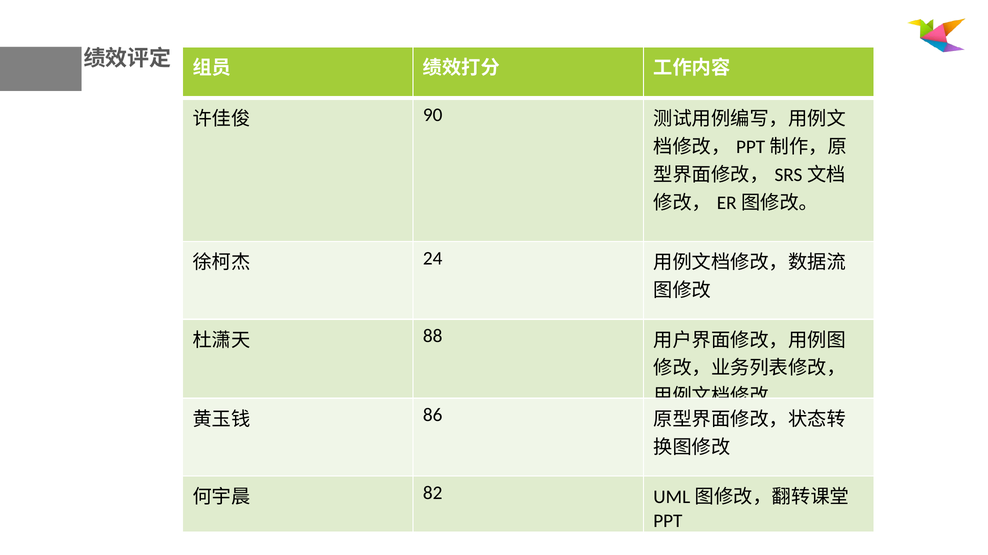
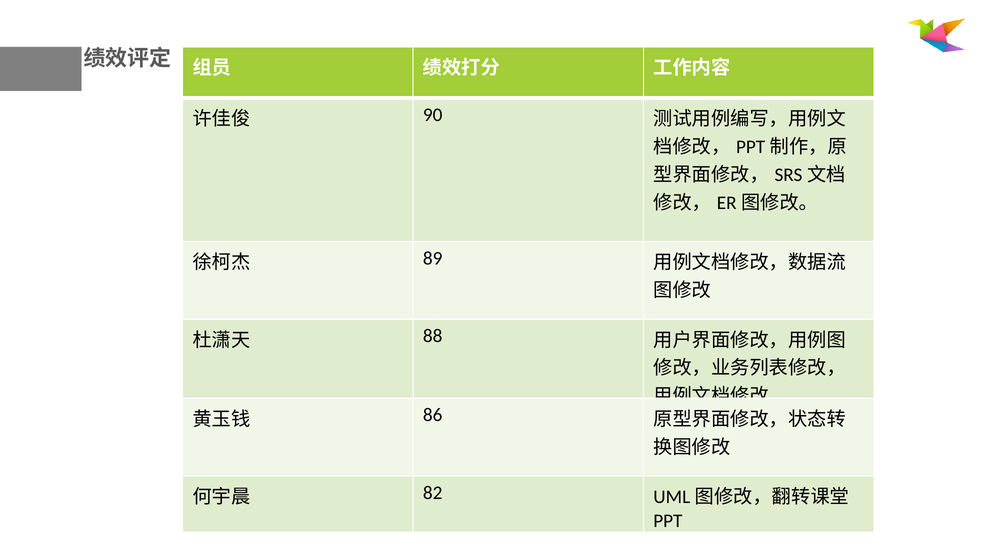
24: 24 -> 89 (433, 259)
